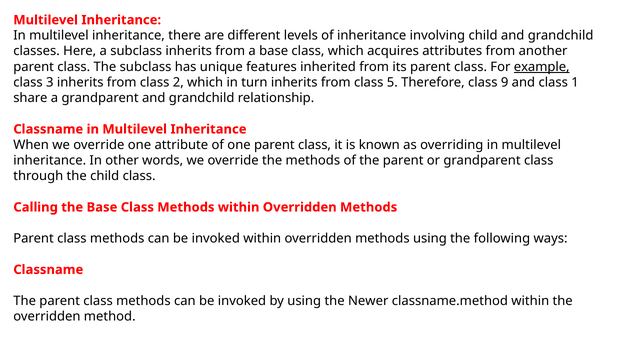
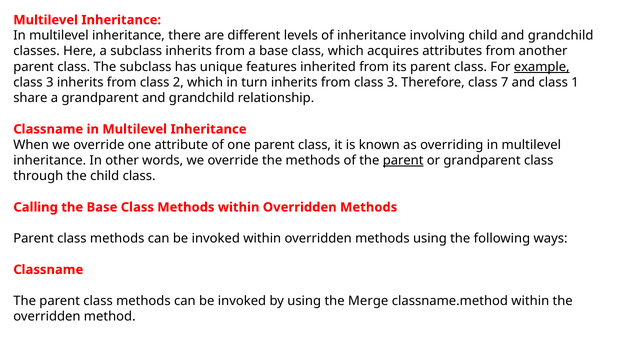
from class 5: 5 -> 3 (392, 83)
9: 9 -> 7 (505, 83)
parent underline: none -> present (403, 161)
Newer: Newer -> Merge (368, 301)
